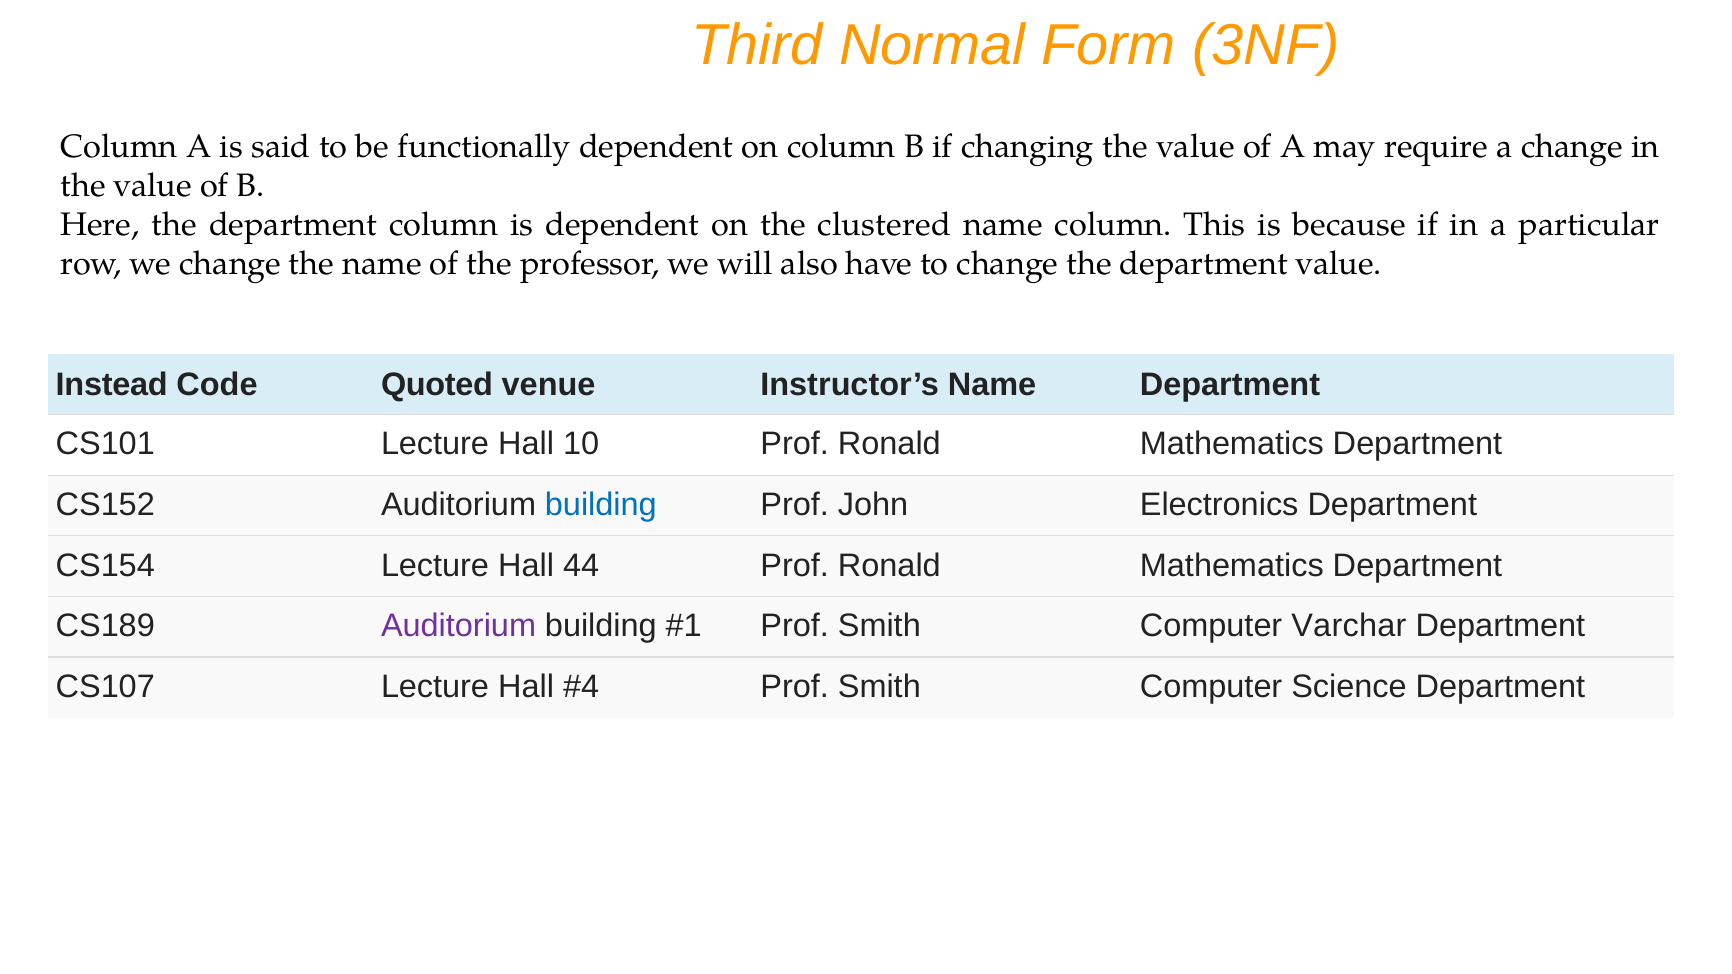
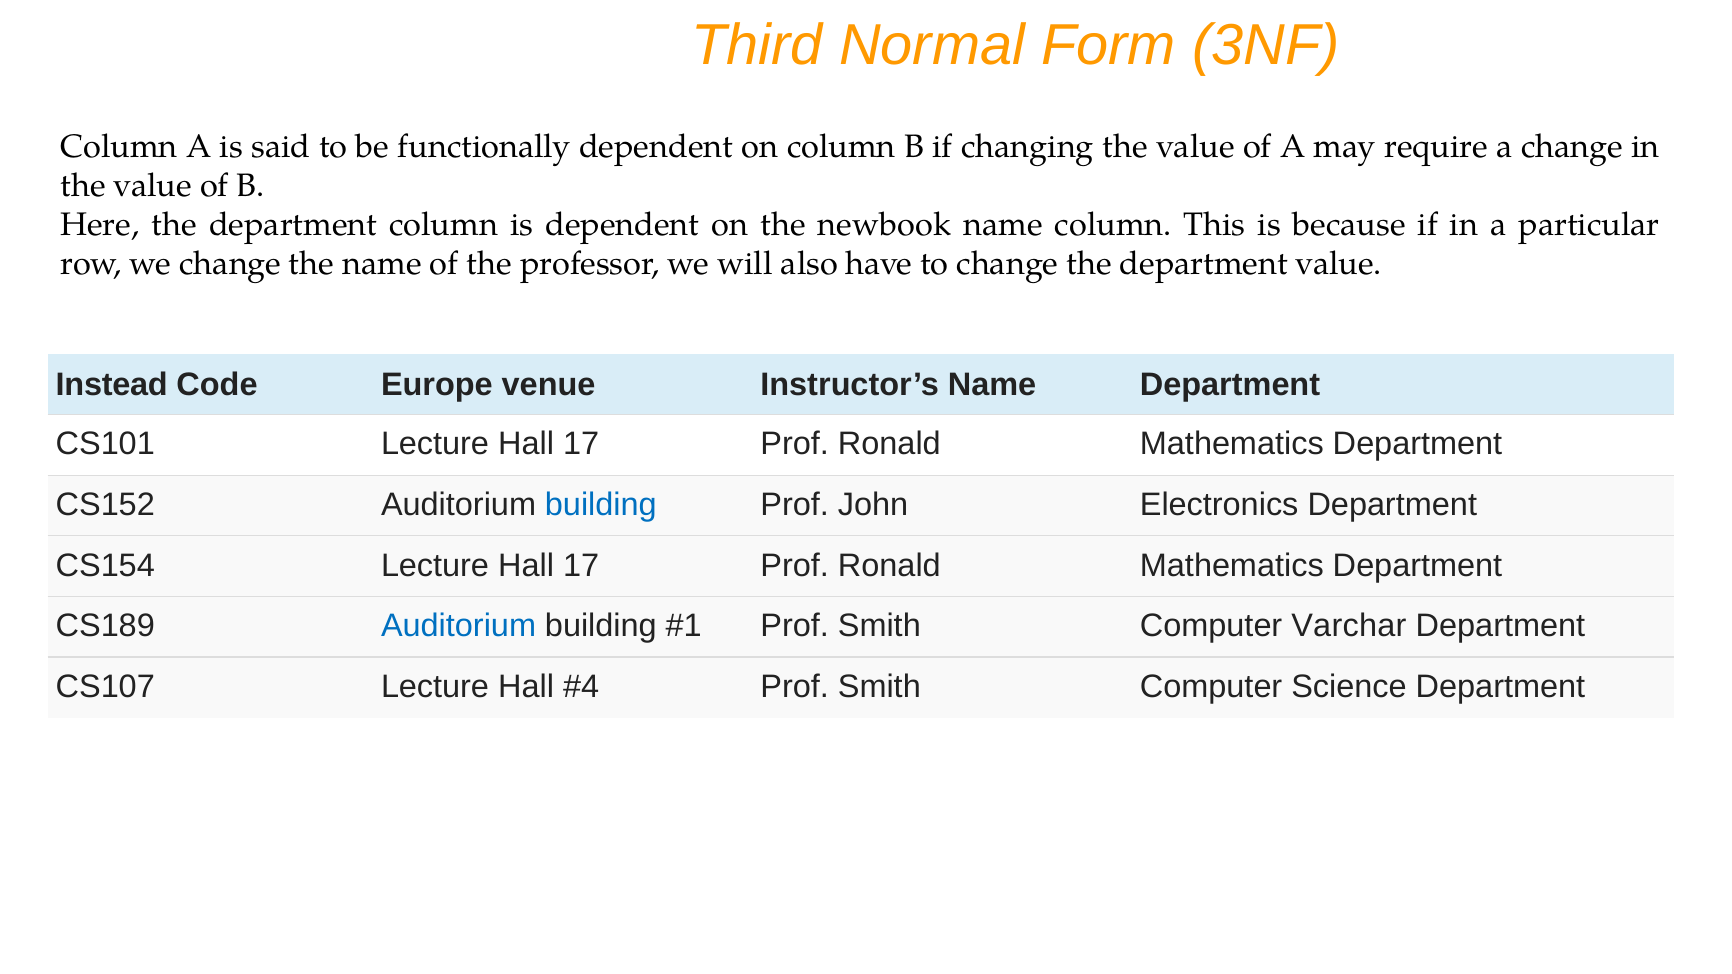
clustered: clustered -> newbook (884, 225)
Quoted: Quoted -> Europe (437, 385)
CS101 Lecture Hall 10: 10 -> 17 (581, 444)
CS154 Lecture Hall 44: 44 -> 17 (581, 565)
Auditorium colour: purple -> blue (459, 626)
